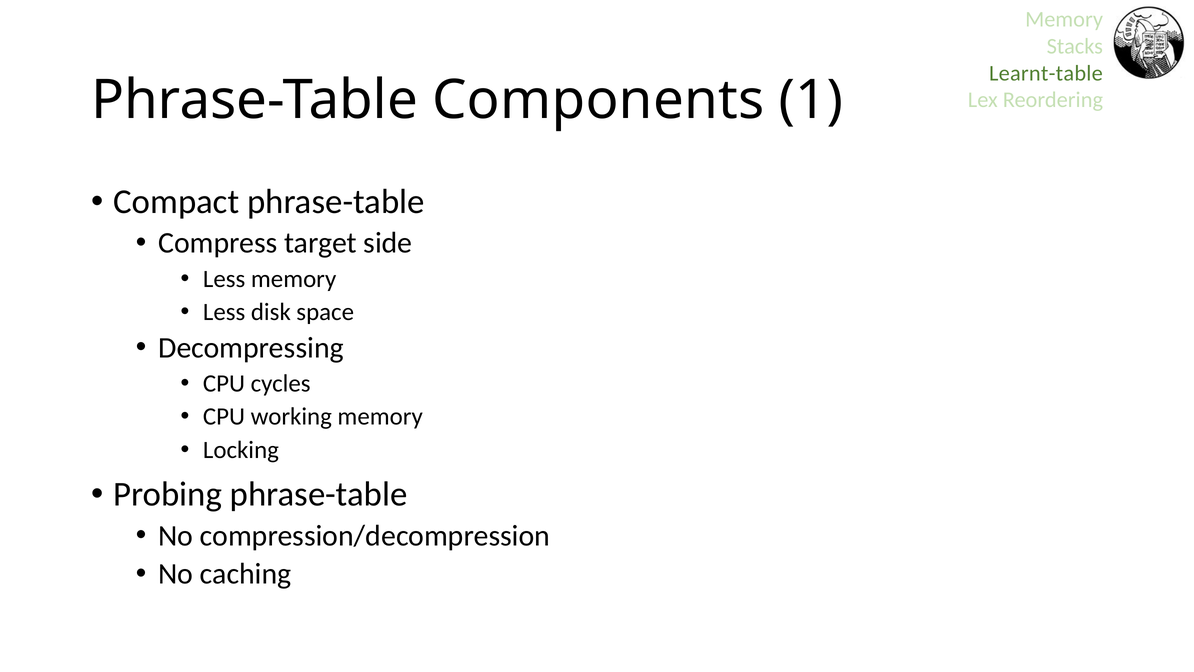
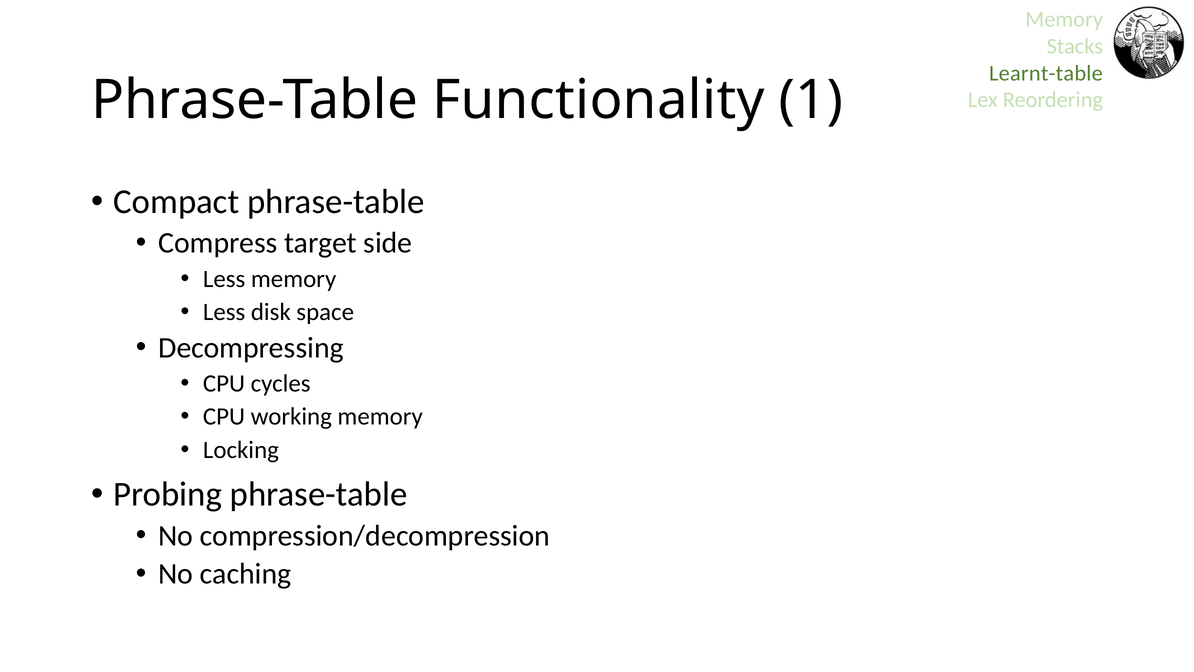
Components: Components -> Functionality (598, 100)
